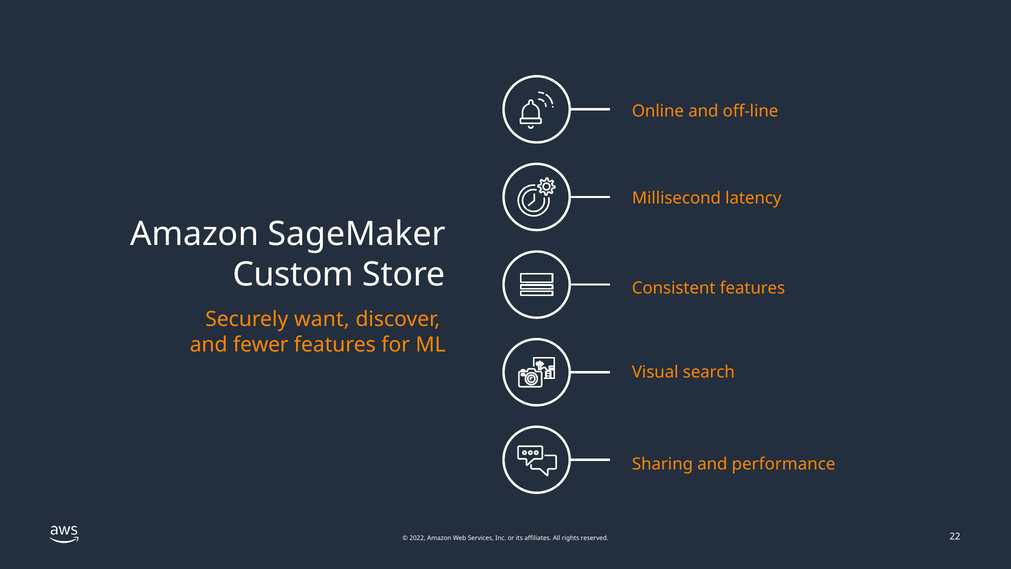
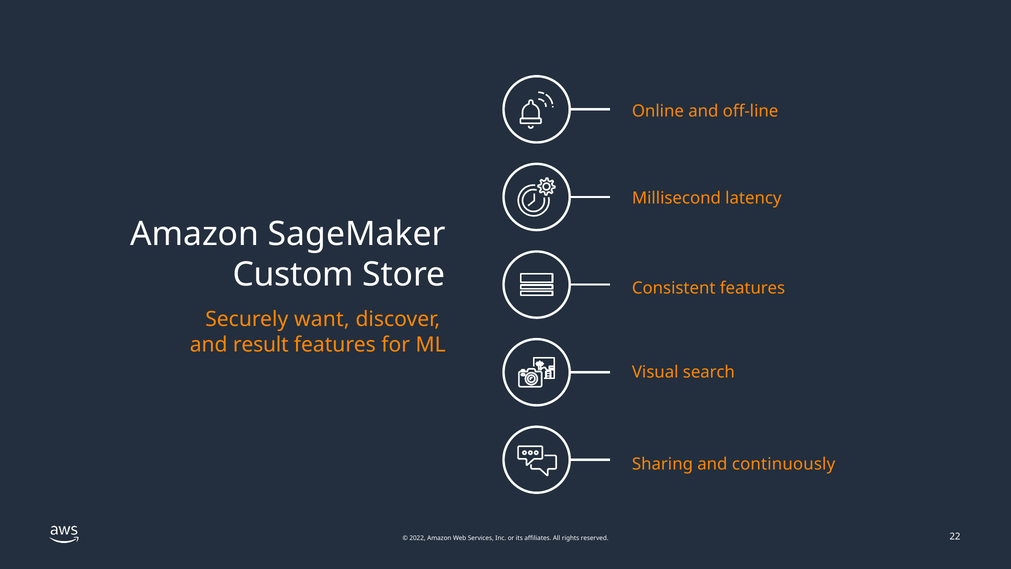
fewer: fewer -> result (261, 344)
performance: performance -> continuously (784, 464)
